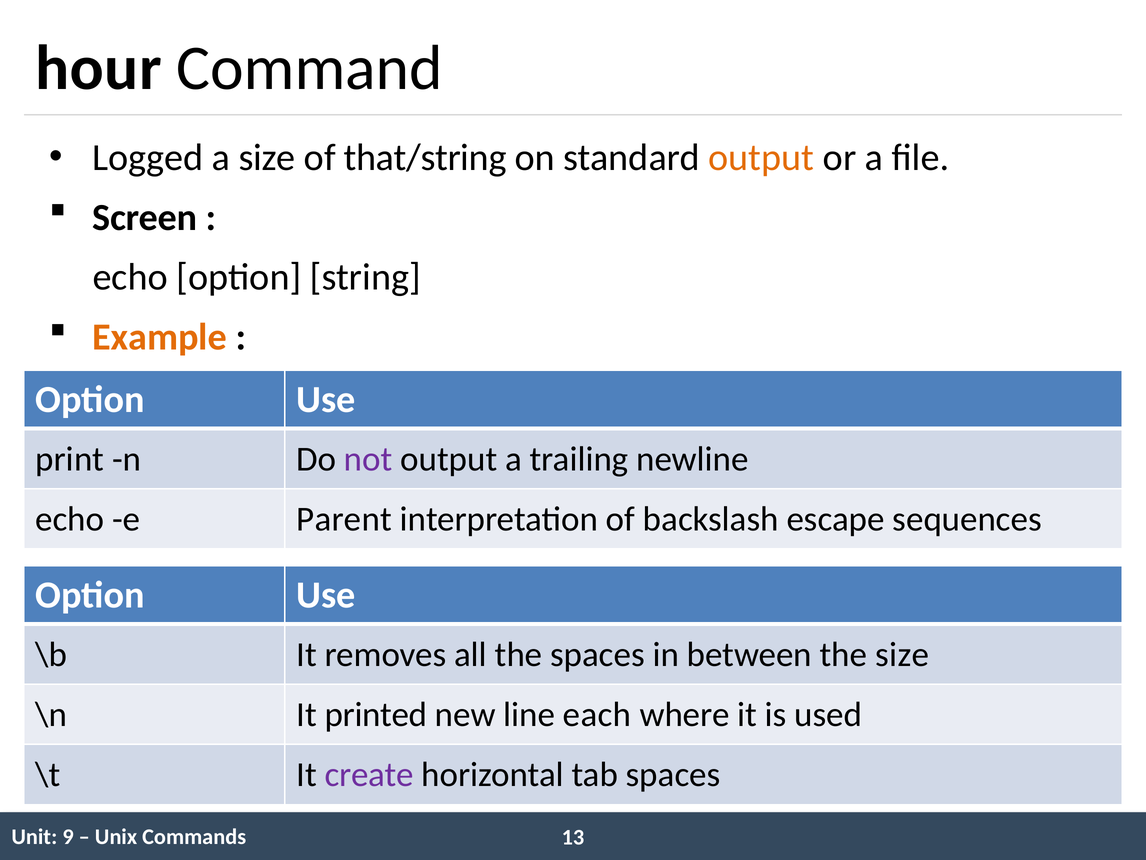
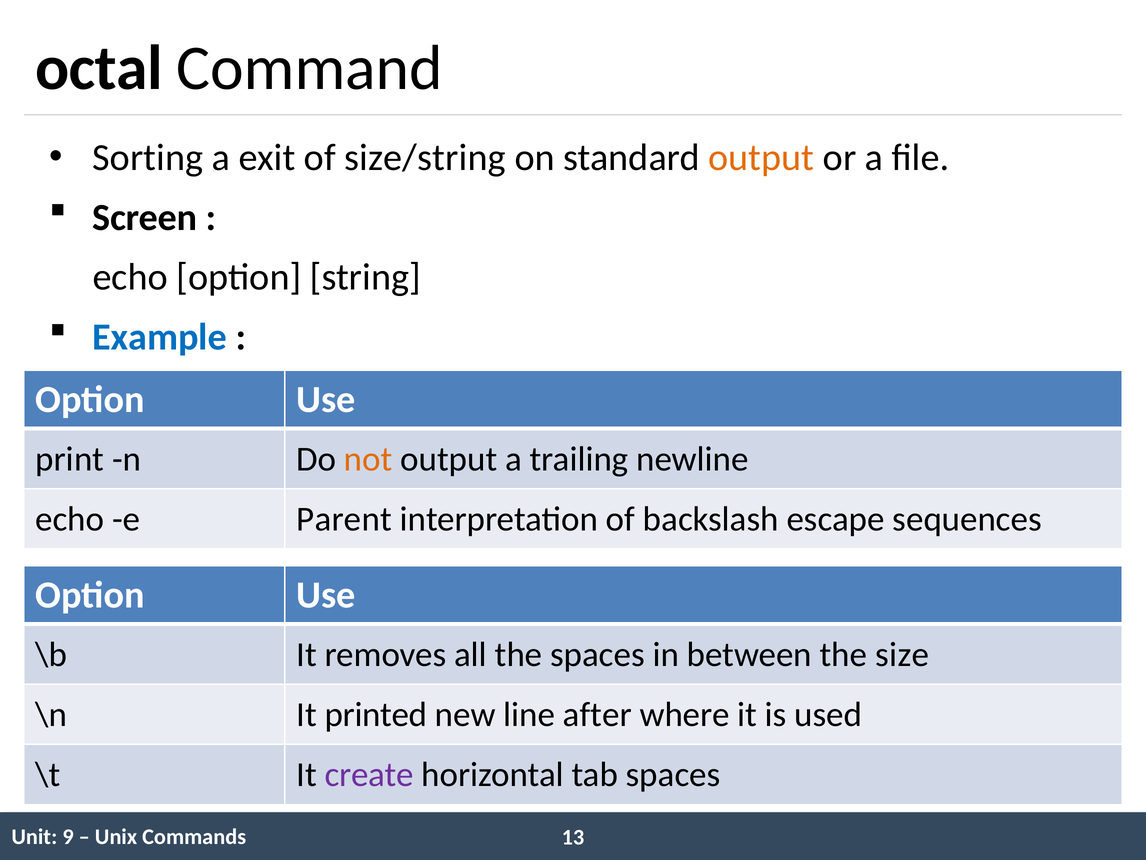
hour: hour -> octal (99, 68)
Logged: Logged -> Sorting (148, 157)
a size: size -> exit (267, 157)
that/string: that/string -> size/string (425, 157)
Example colour: orange -> blue (160, 337)
not colour: purple -> orange (368, 459)
each: each -> after (597, 714)
